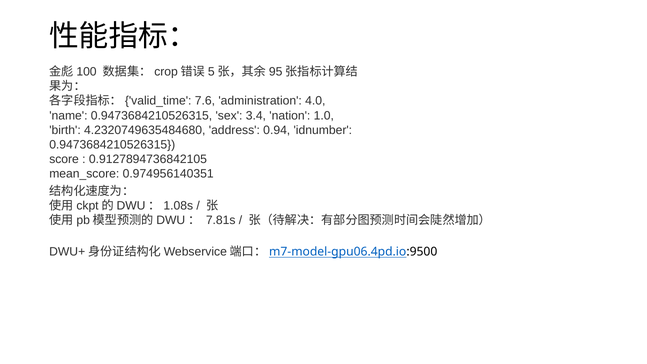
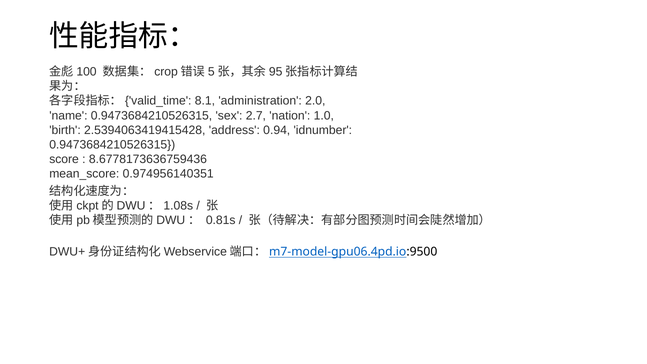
7.6: 7.6 -> 8.1 (205, 101)
4.0: 4.0 -> 2.0 (315, 101)
3.4: 3.4 -> 2.7 (256, 115)
4.2320749635484680: 4.2320749635484680 -> 2.5394063419415428 (145, 130)
0.9127894736842105: 0.9127894736842105 -> 8.6778173636759436 (148, 159)
7.81s: 7.81s -> 0.81s (221, 220)
